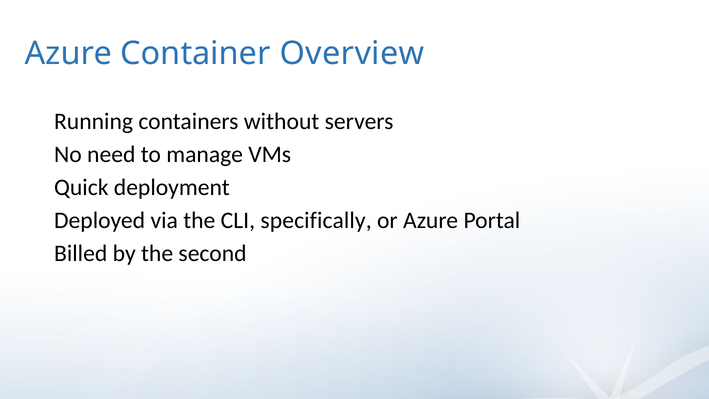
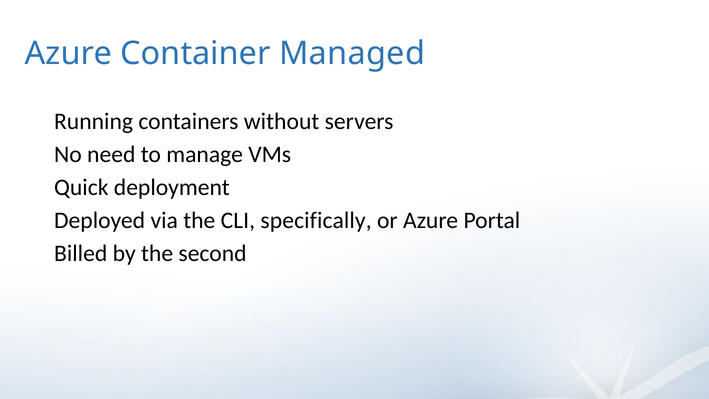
Overview: Overview -> Managed (352, 53)
